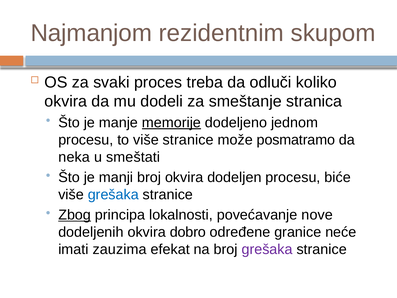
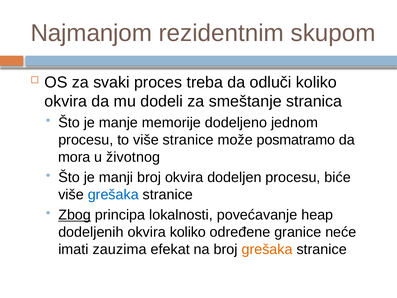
memorije underline: present -> none (171, 123)
neka: neka -> mora (74, 157)
smeštati: smeštati -> životnog (133, 157)
nove: nove -> heap (317, 215)
okvira dobro: dobro -> koliko (188, 232)
grešaka colour: purple -> orange (267, 249)
